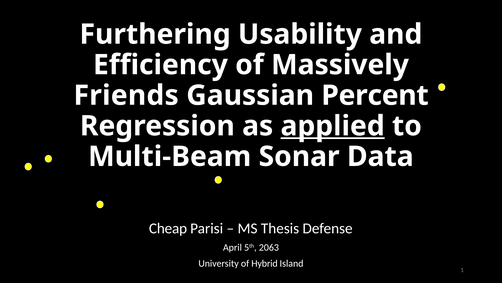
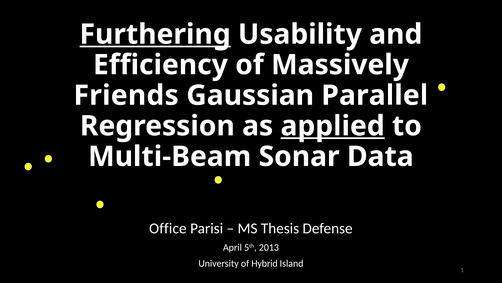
Furthering underline: none -> present (155, 34)
Percent: Percent -> Parallel (375, 95)
Cheap: Cheap -> Office (168, 228)
2063: 2063 -> 2013 (269, 247)
